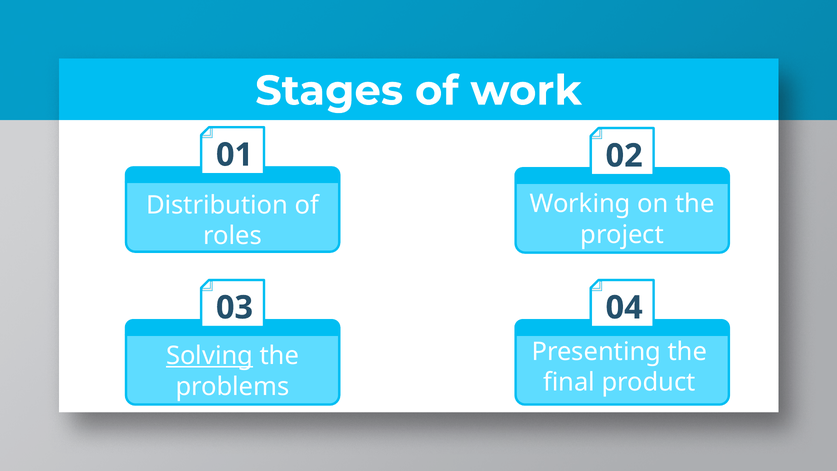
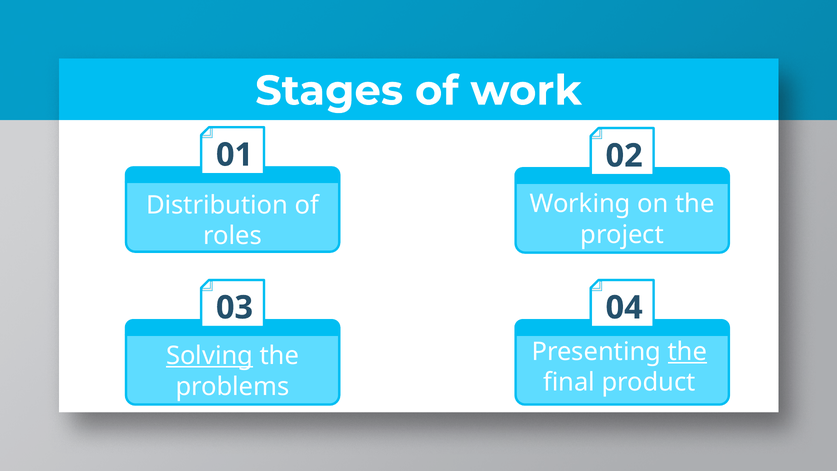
the underline: none -> present (687, 351)
